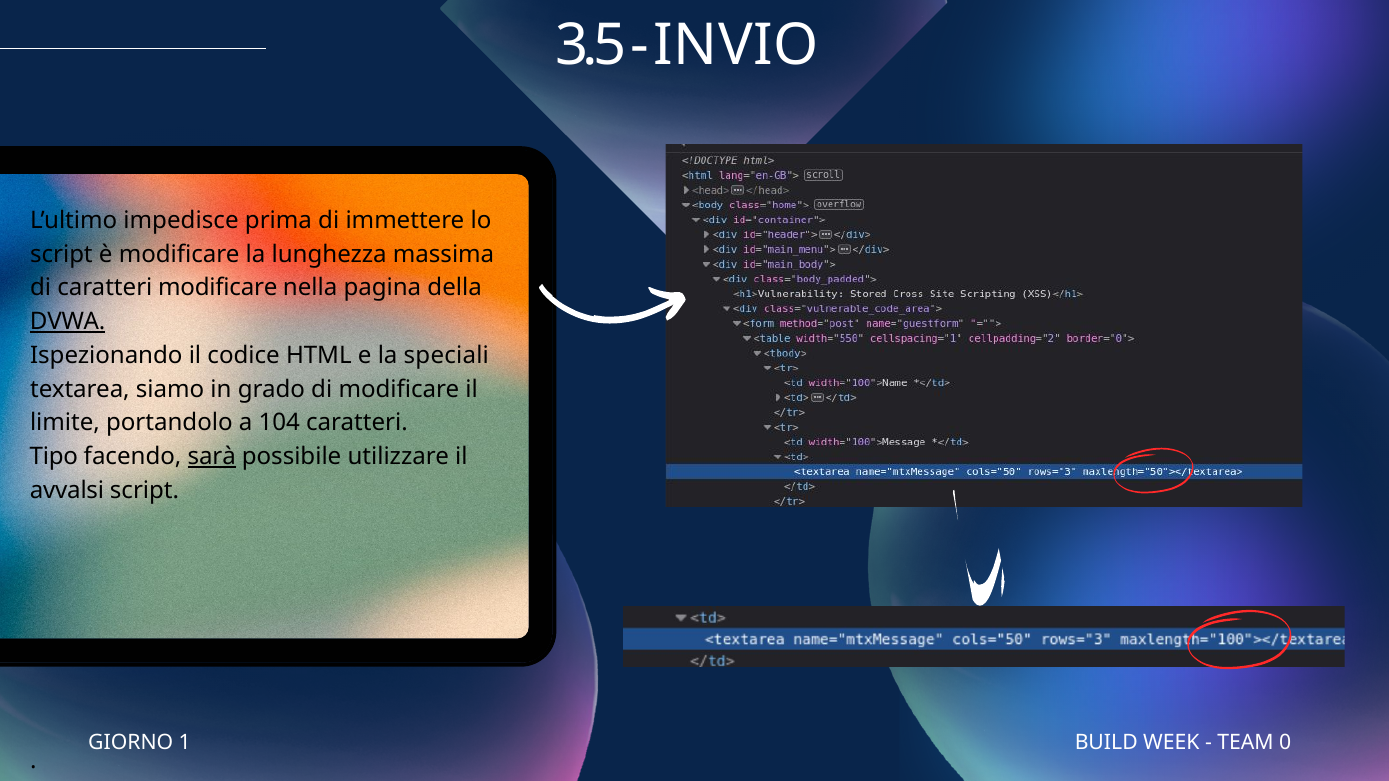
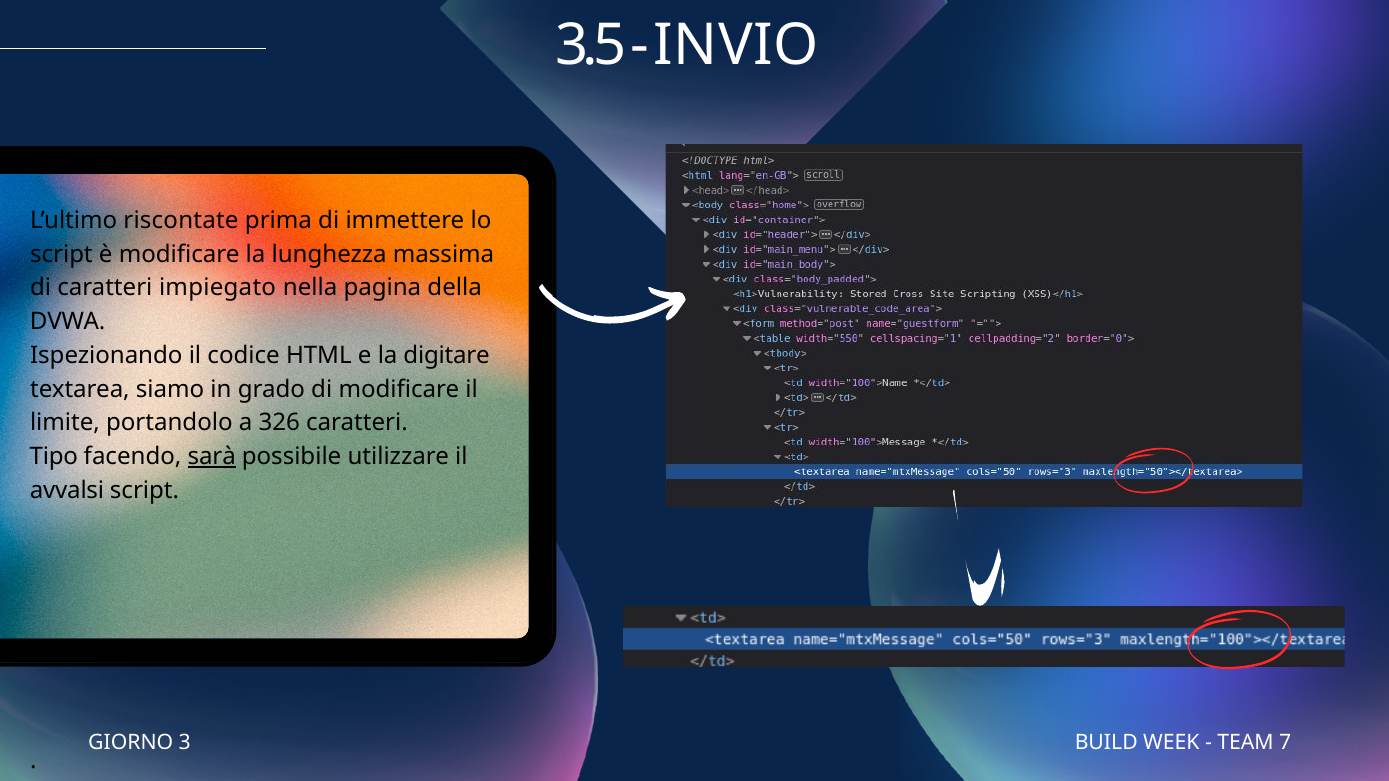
impedisce: impedisce -> riscontate (181, 220)
caratteri modificare: modificare -> impiegato (218, 288)
DVWA underline: present -> none (68, 322)
speciali: speciali -> digitare (447, 356)
104: 104 -> 326 (279, 423)
1: 1 -> 3 (185, 743)
0: 0 -> 7 (1285, 743)
